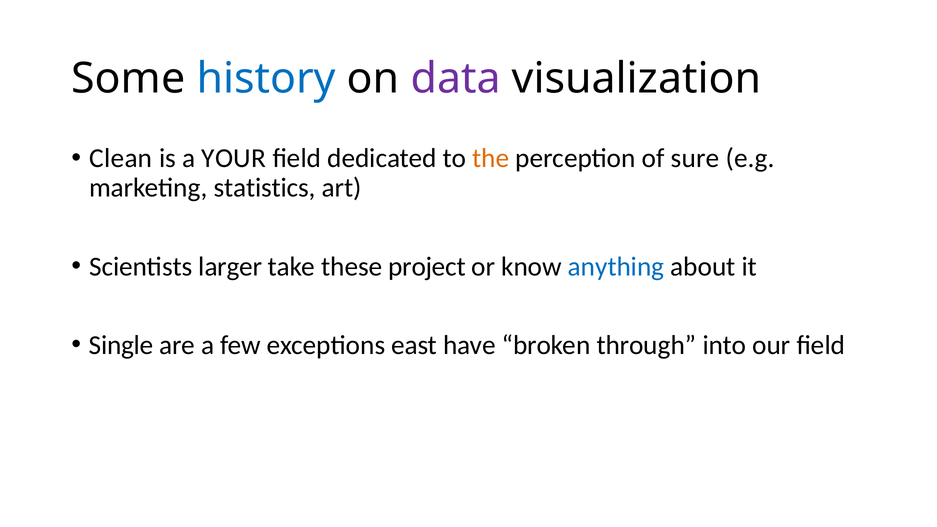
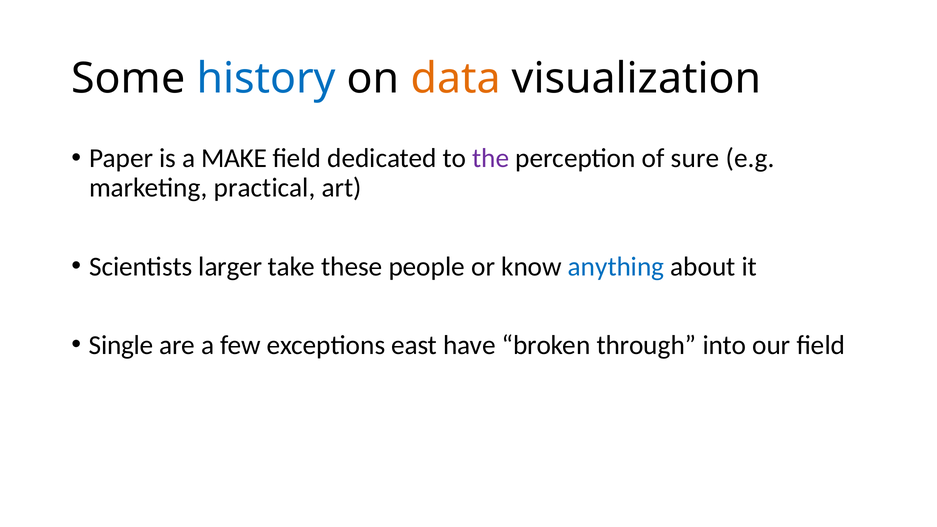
data colour: purple -> orange (456, 79)
Clean: Clean -> Paper (121, 158)
YOUR: YOUR -> MAKE (234, 158)
the colour: orange -> purple (491, 158)
statistics: statistics -> practical (265, 188)
project: project -> people (427, 267)
